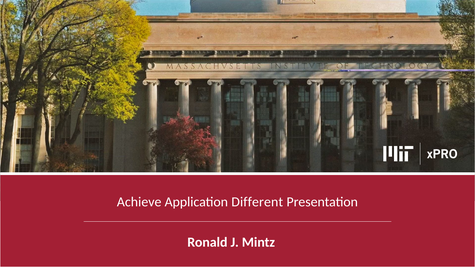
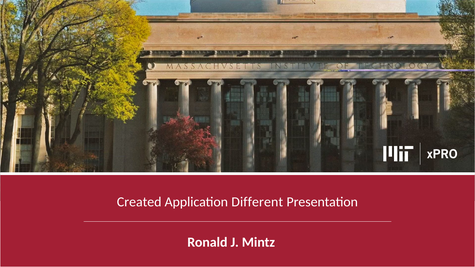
Achieve: Achieve -> Created (139, 202)
